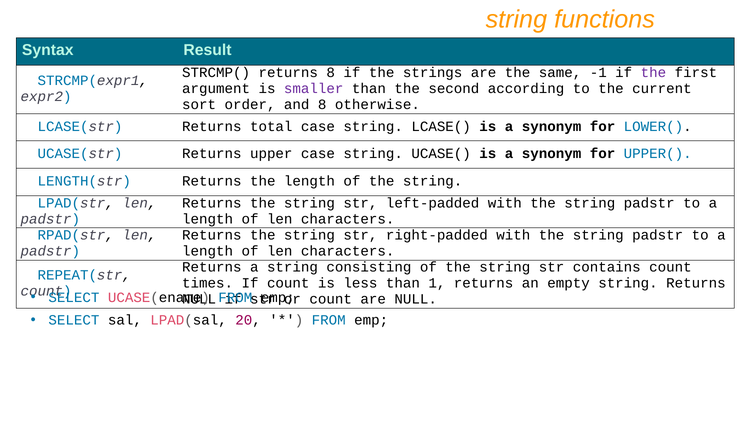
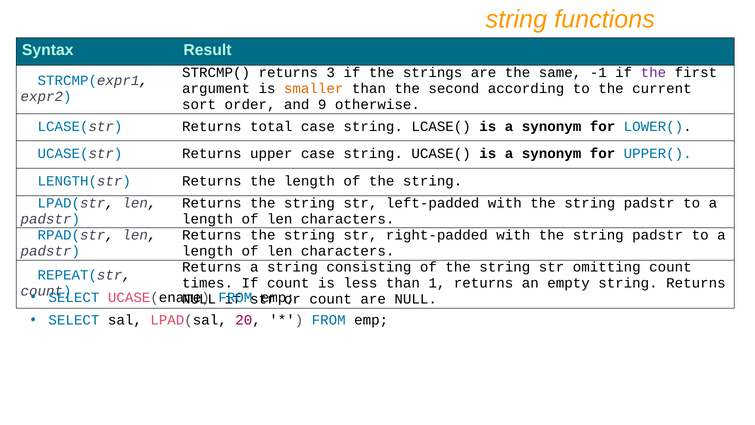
returns 8: 8 -> 3 (331, 72)
smaller colour: purple -> orange (314, 88)
and 8: 8 -> 9 (322, 104)
contains: contains -> omitting (607, 267)
